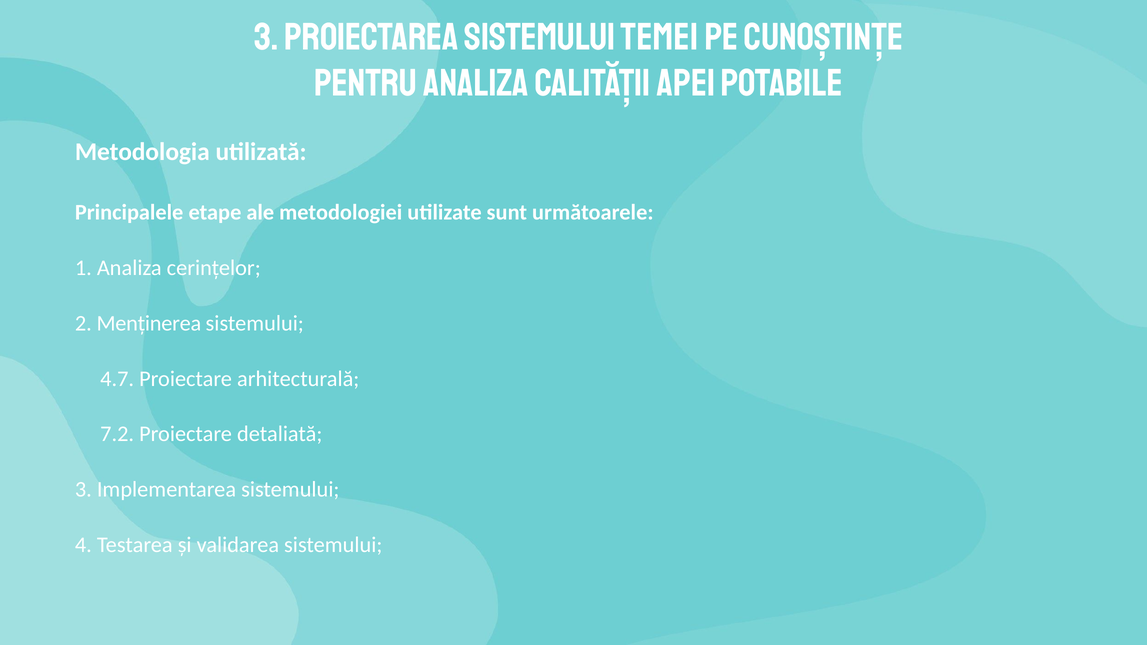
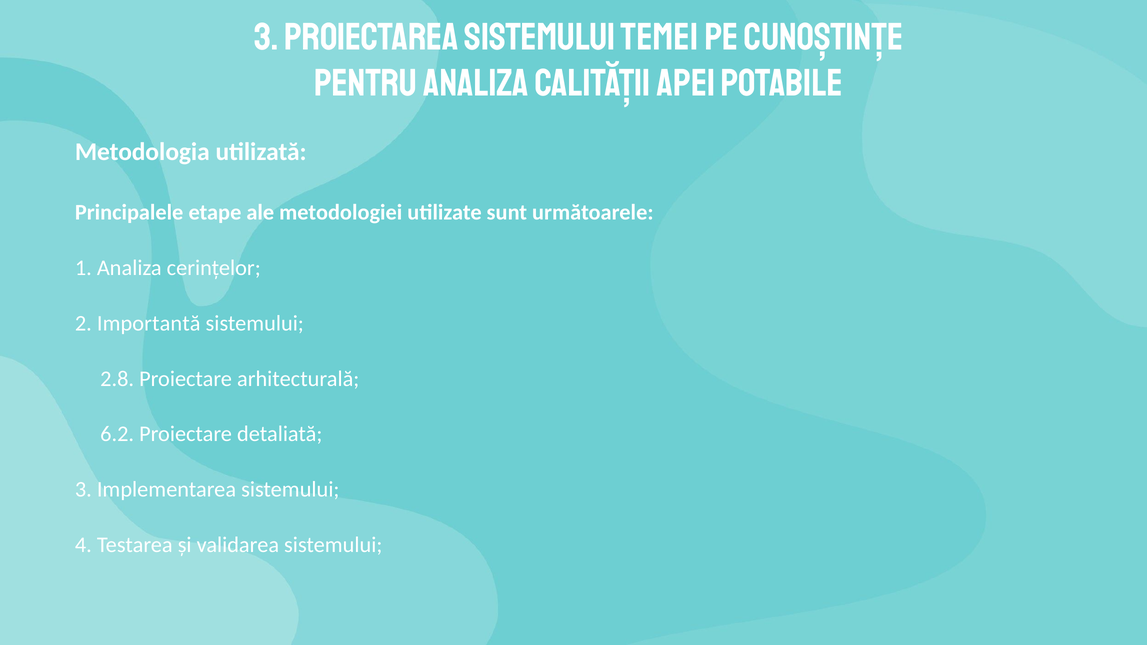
Menținerea: Menținerea -> Importantă (149, 323)
4.7: 4.7 -> 2.8 (117, 379)
7.2: 7.2 -> 6.2 (117, 434)
